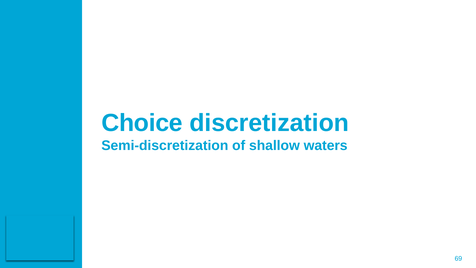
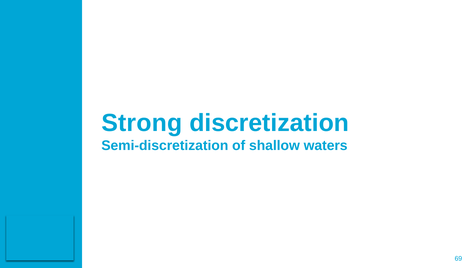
Choice: Choice -> Strong (142, 123)
